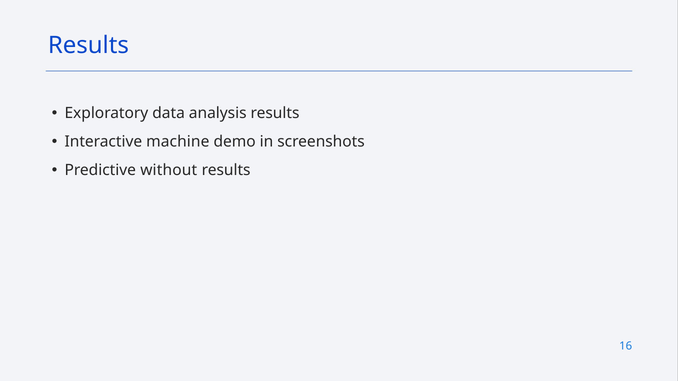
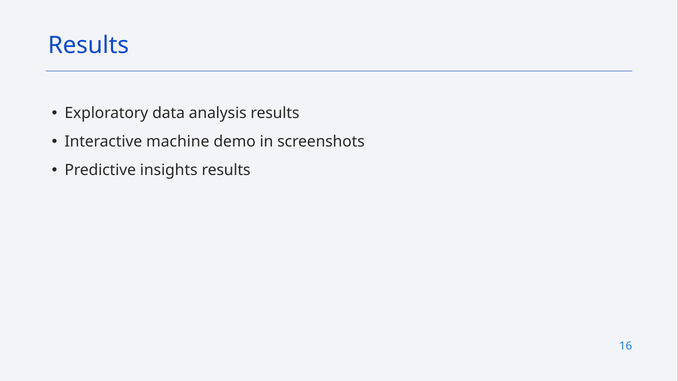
without: without -> insights (169, 170)
